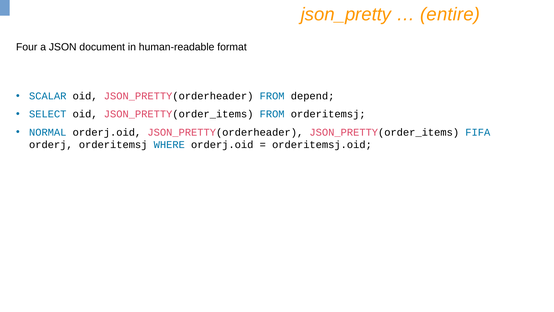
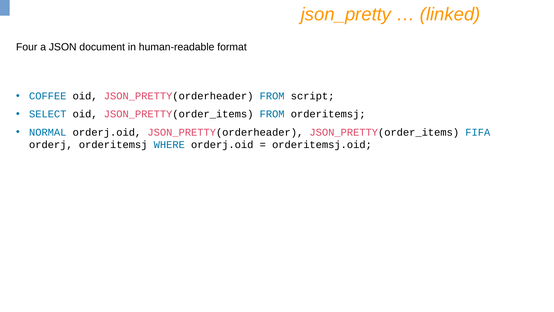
entire: entire -> linked (450, 14)
SCALAR: SCALAR -> COFFEE (48, 96)
depend: depend -> script (313, 96)
